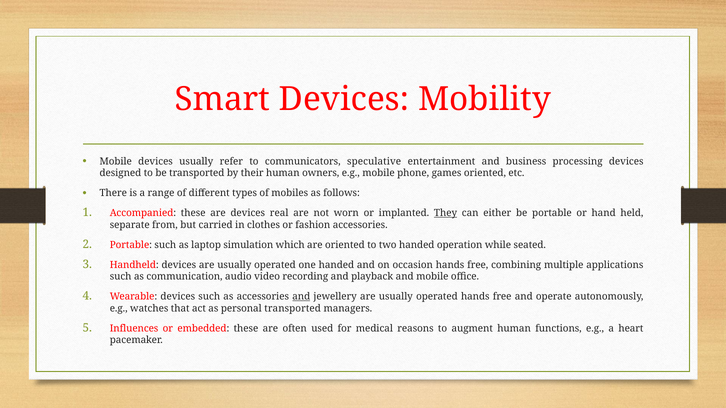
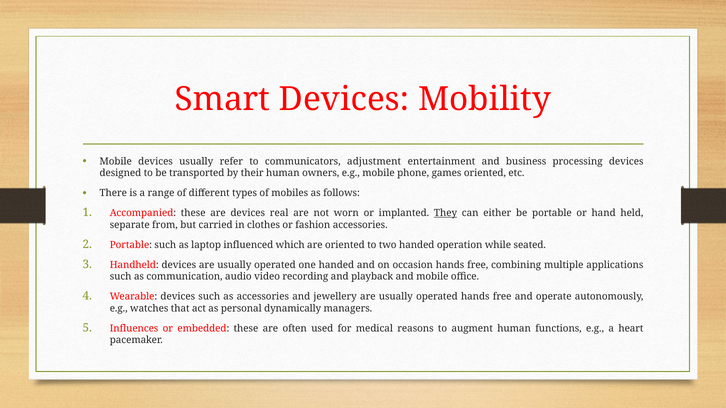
speculative: speculative -> adjustment (374, 162)
simulation: simulation -> influenced (248, 245)
and underline: present -> none (301, 297)
personal transported: transported -> dynamically (293, 309)
